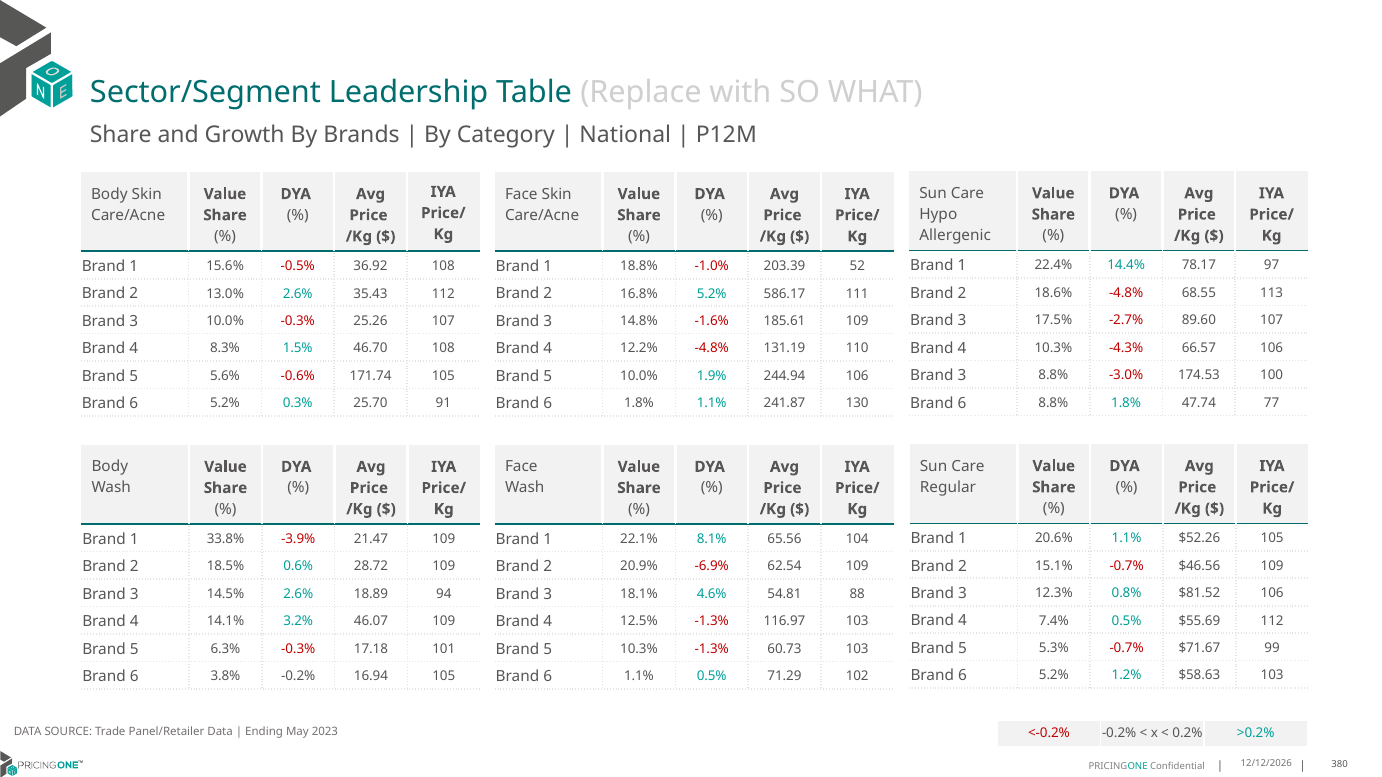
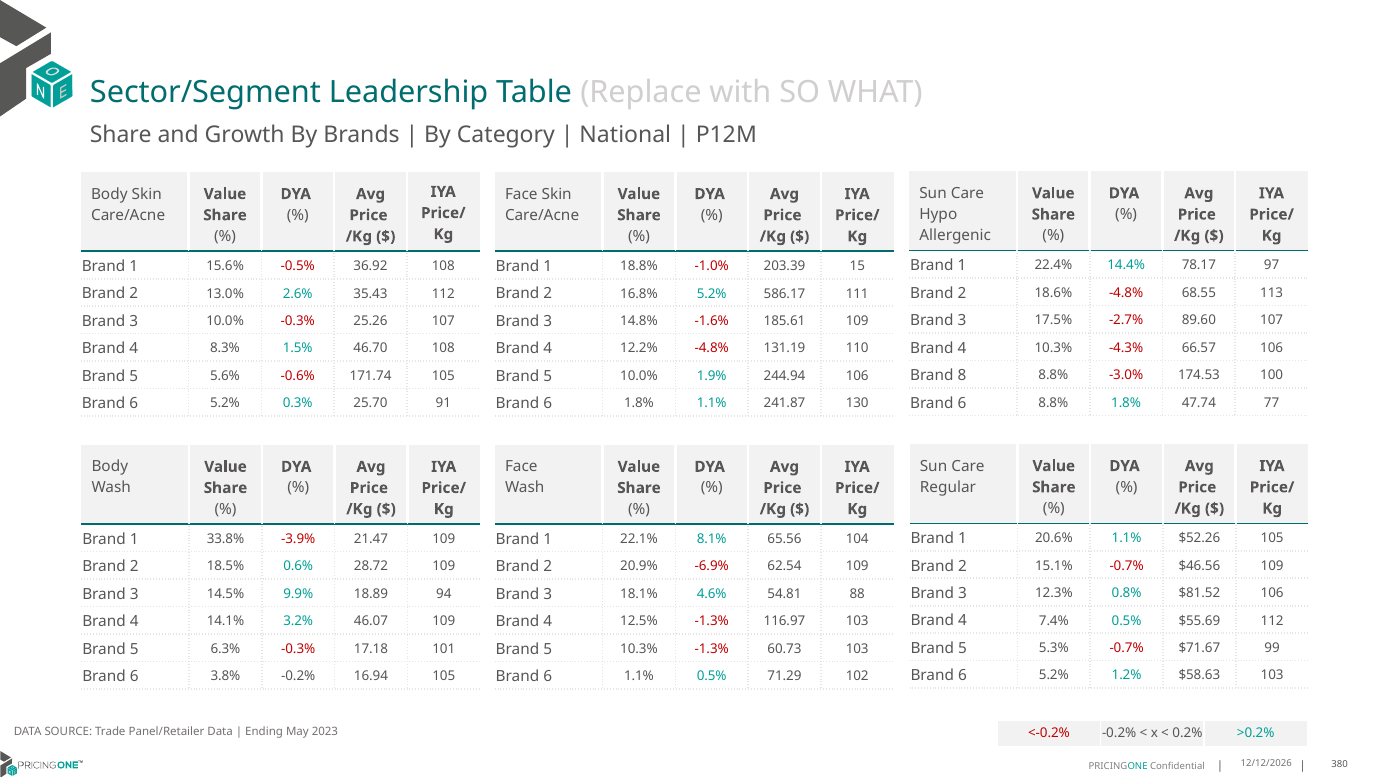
52: 52 -> 15 (857, 266)
3: 3 -> 8 (962, 376)
14.5% 2.6%: 2.6% -> 9.9% (298, 594)
